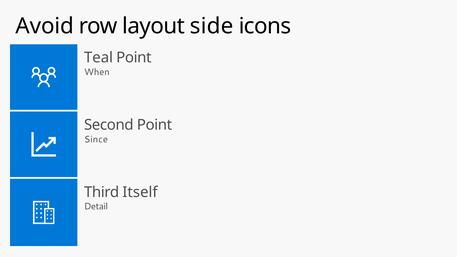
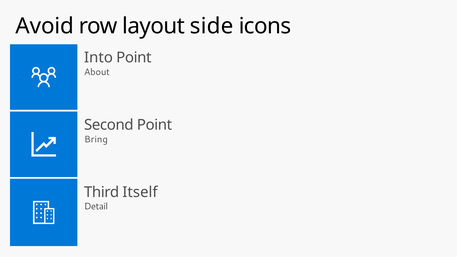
Teal: Teal -> Into (98, 58)
When: When -> About (97, 72)
Since: Since -> Bring (96, 139)
